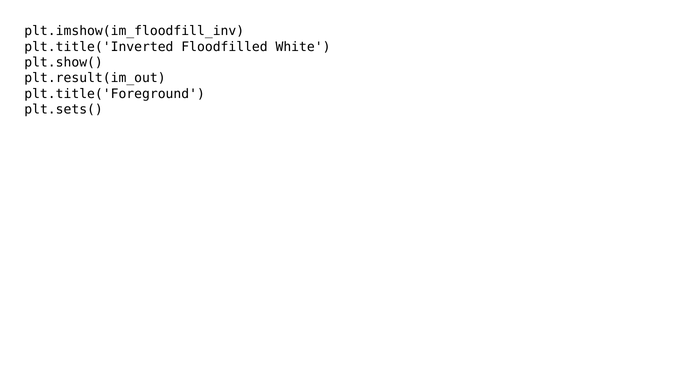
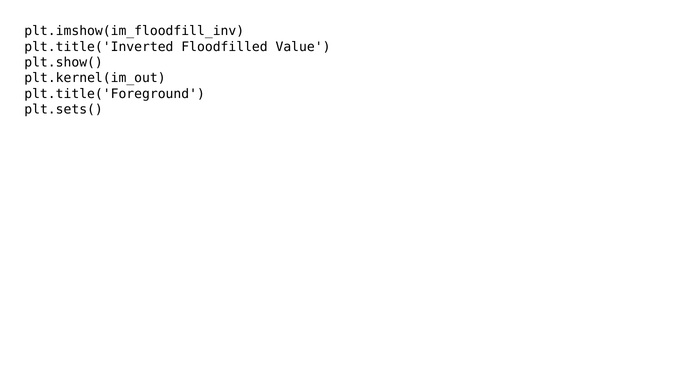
White: White -> Value (303, 47)
plt.result(im_out: plt.result(im_out -> plt.kernel(im_out (95, 78)
